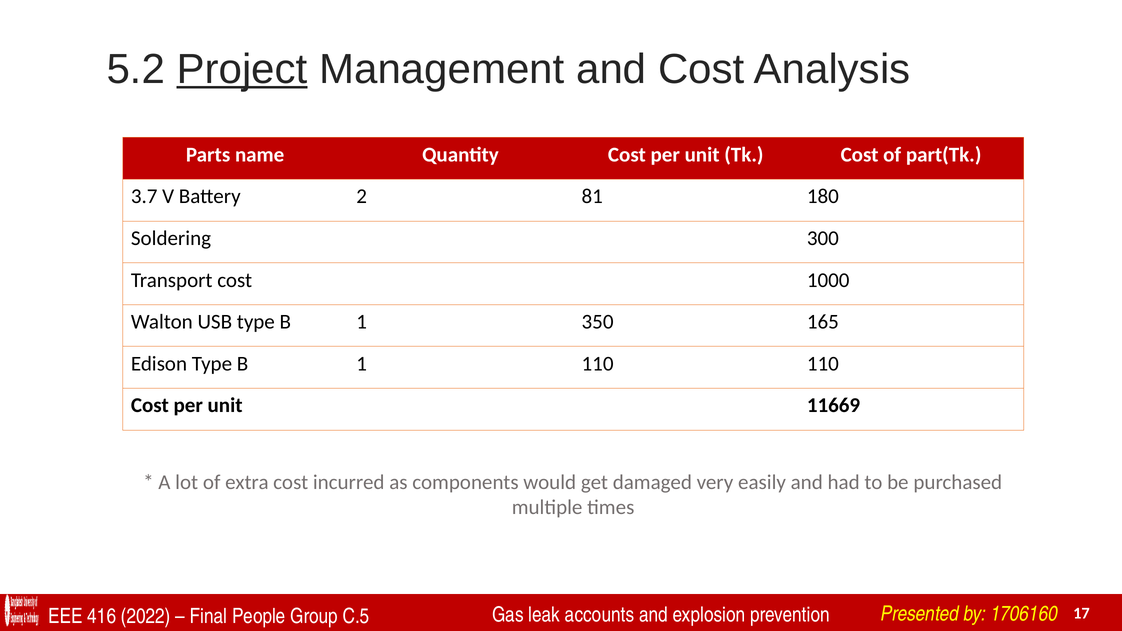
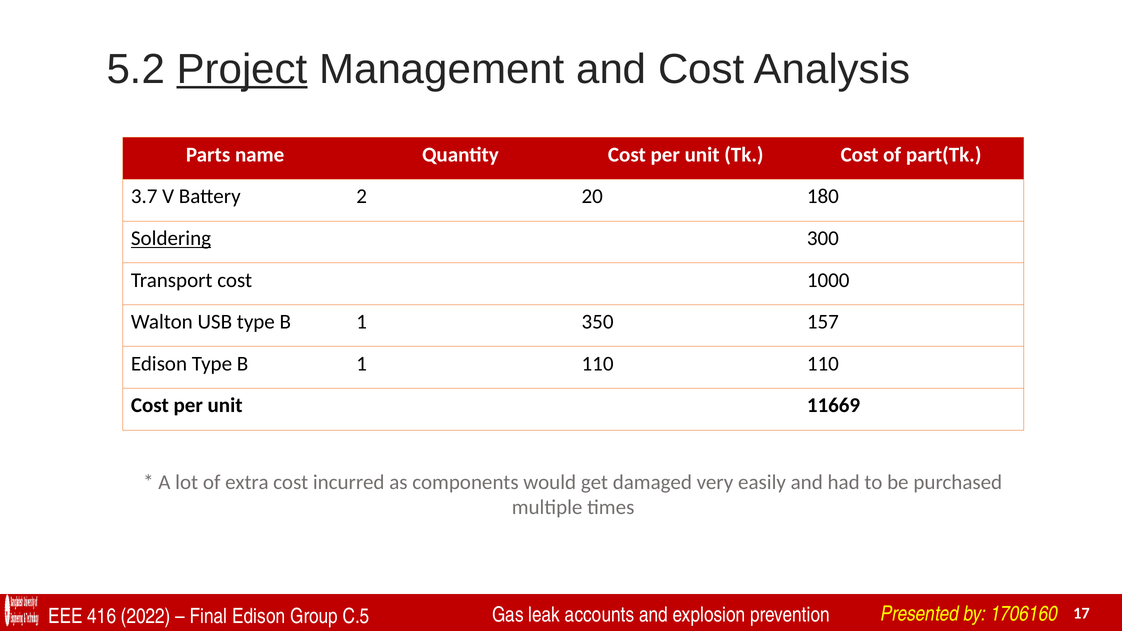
81: 81 -> 20 (592, 197)
Soldering underline: none -> present (171, 238)
165: 165 -> 157 (823, 322)
Final People: People -> Edison (259, 617)
